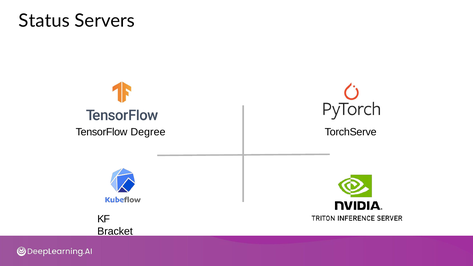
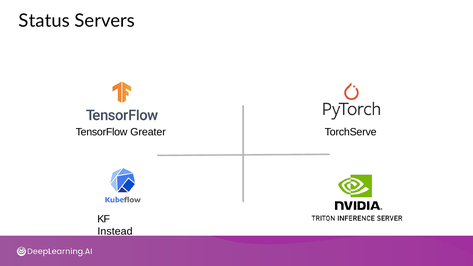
Degree: Degree -> Greater (148, 132)
Bracket: Bracket -> Instead (115, 232)
